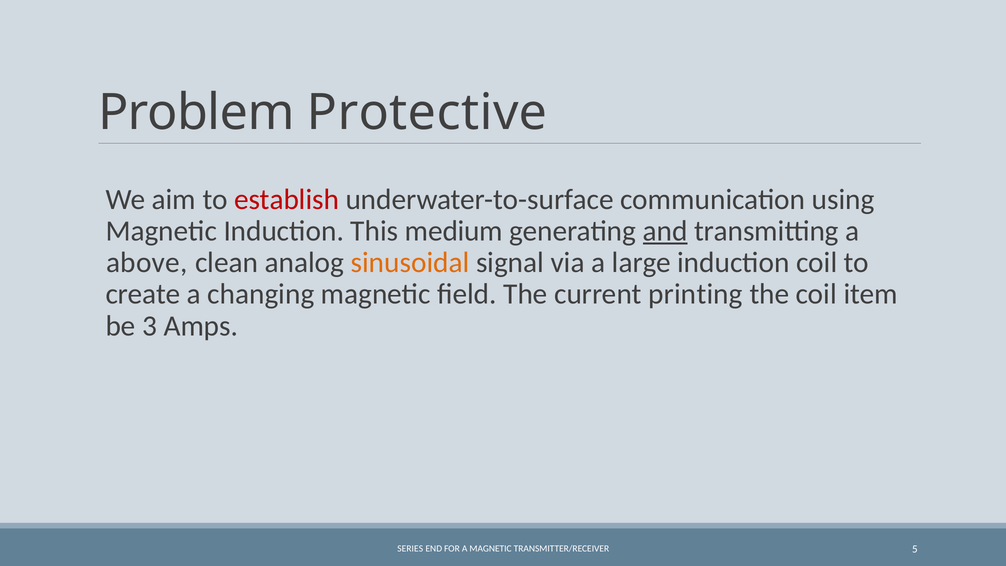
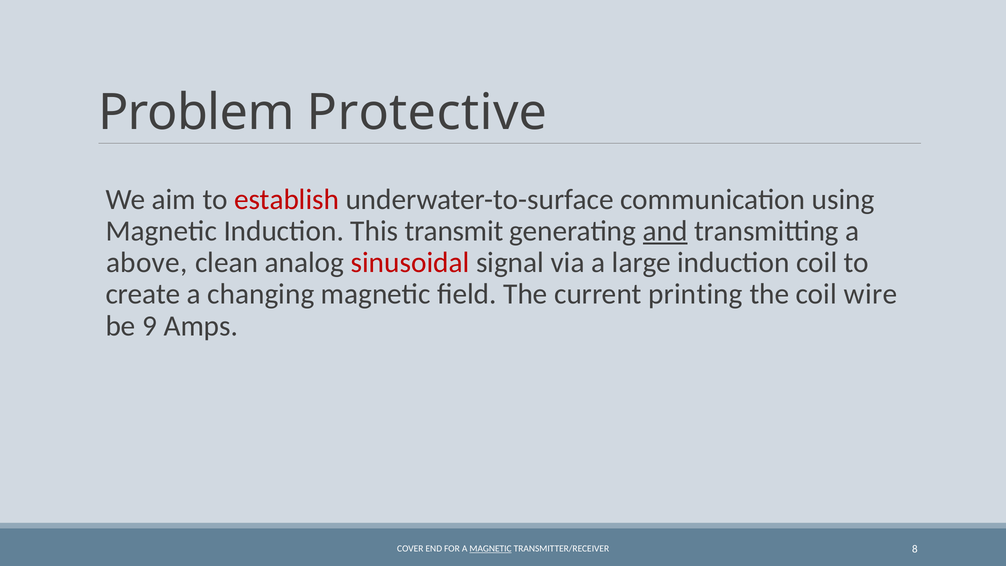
medium: medium -> transmit (454, 231)
sinusoidal colour: orange -> red (410, 263)
item: item -> wire (871, 294)
3: 3 -> 9 (150, 326)
SERIES: SERIES -> COVER (410, 549)
MAGNETIC underline: none -> present (491, 549)
5: 5 -> 8 (915, 549)
